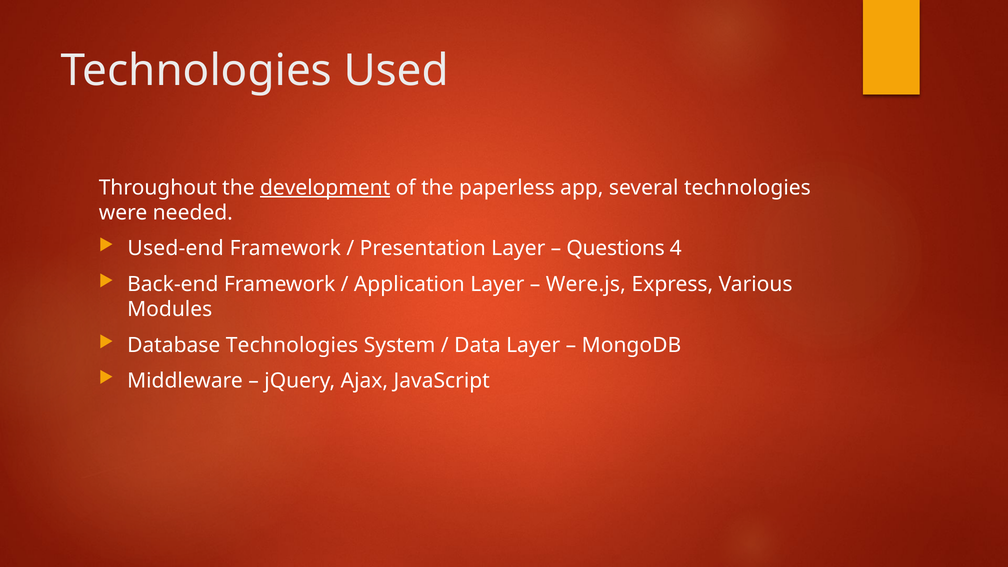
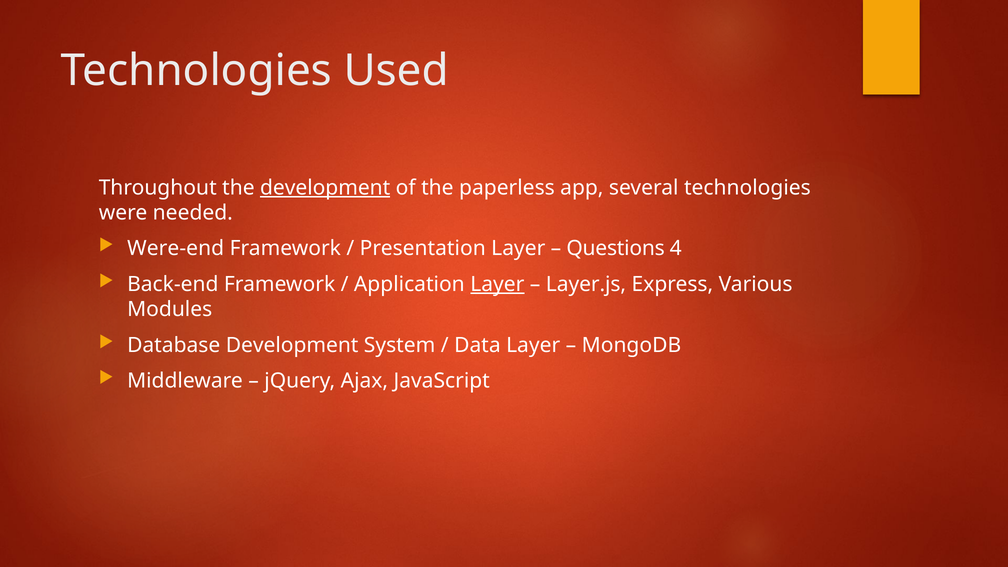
Used-end: Used-end -> Were-end (176, 249)
Layer underline: none -> present (497, 284)
Were.js: Were.js -> Layer.js (586, 284)
Database Technologies: Technologies -> Development (292, 345)
